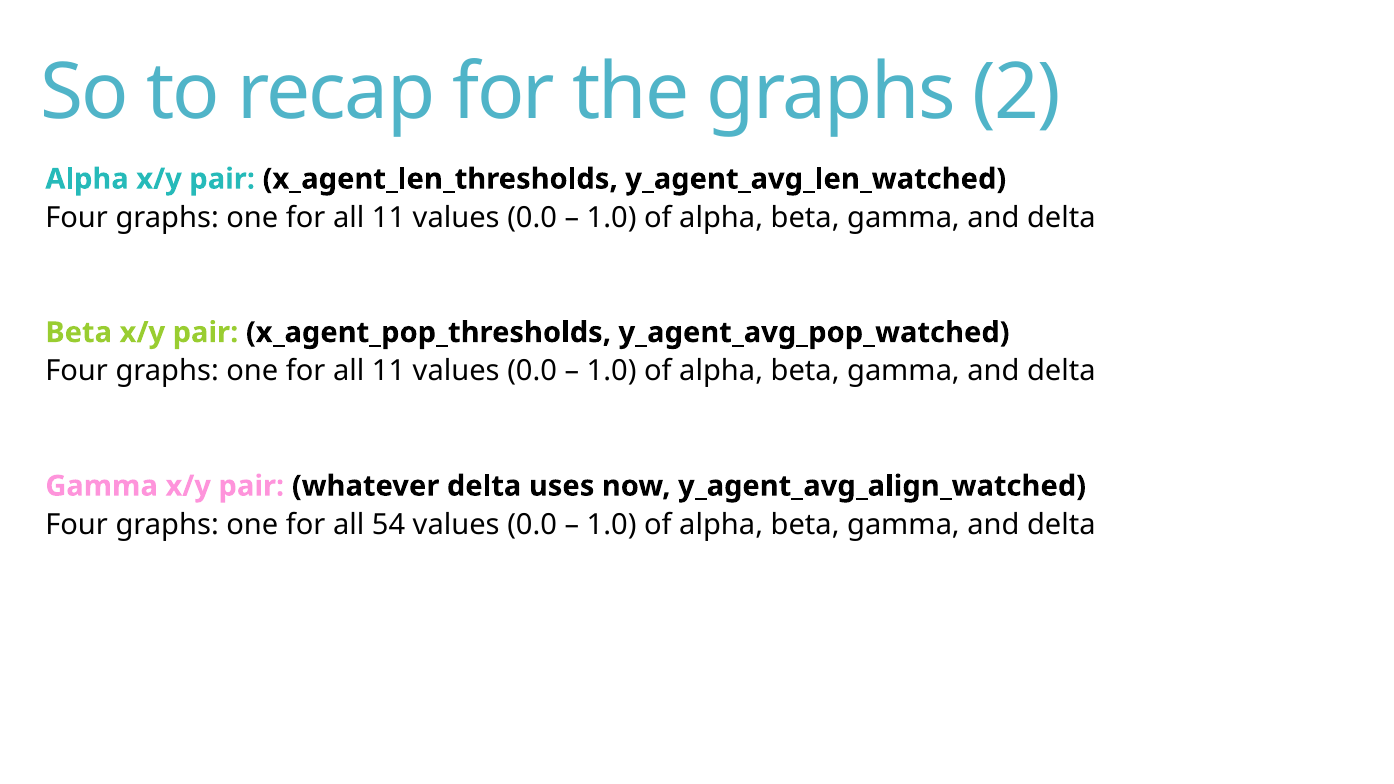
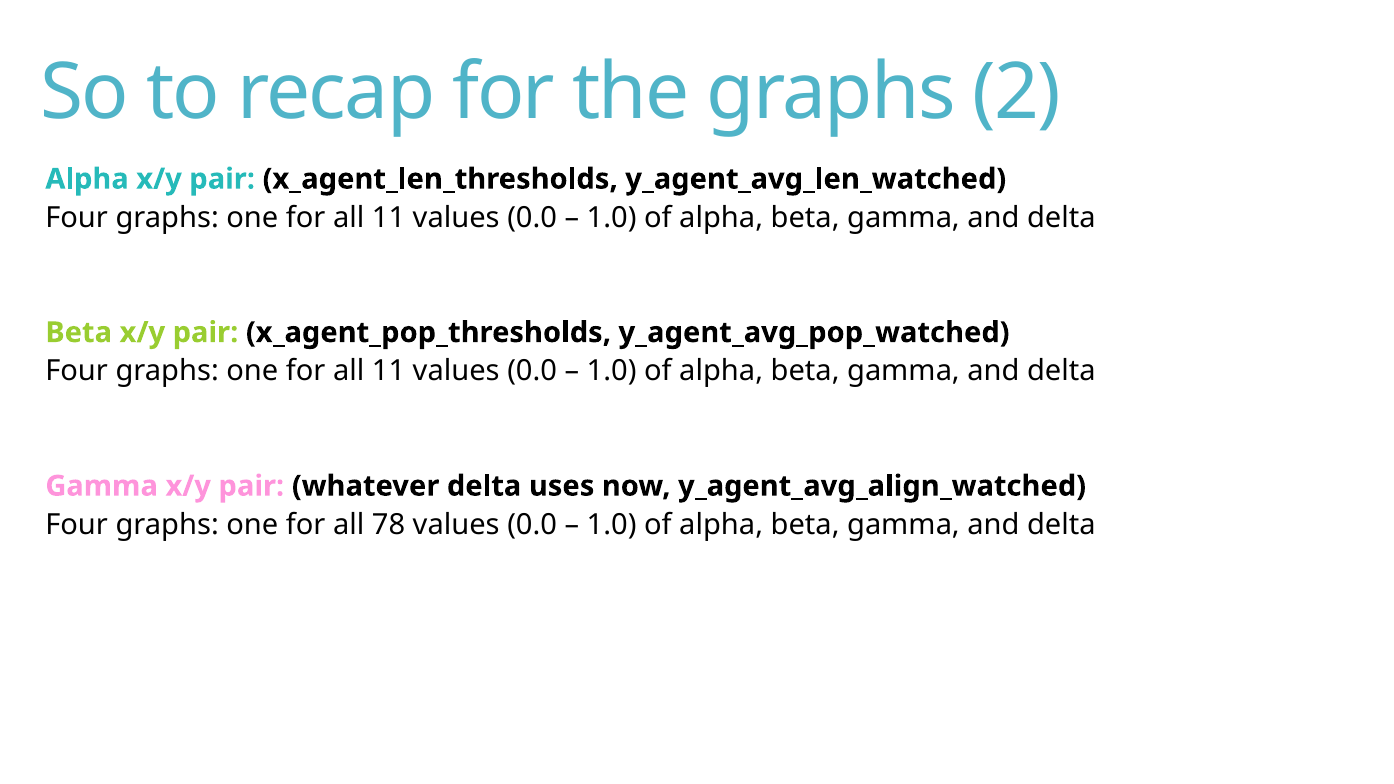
54: 54 -> 78 (389, 525)
